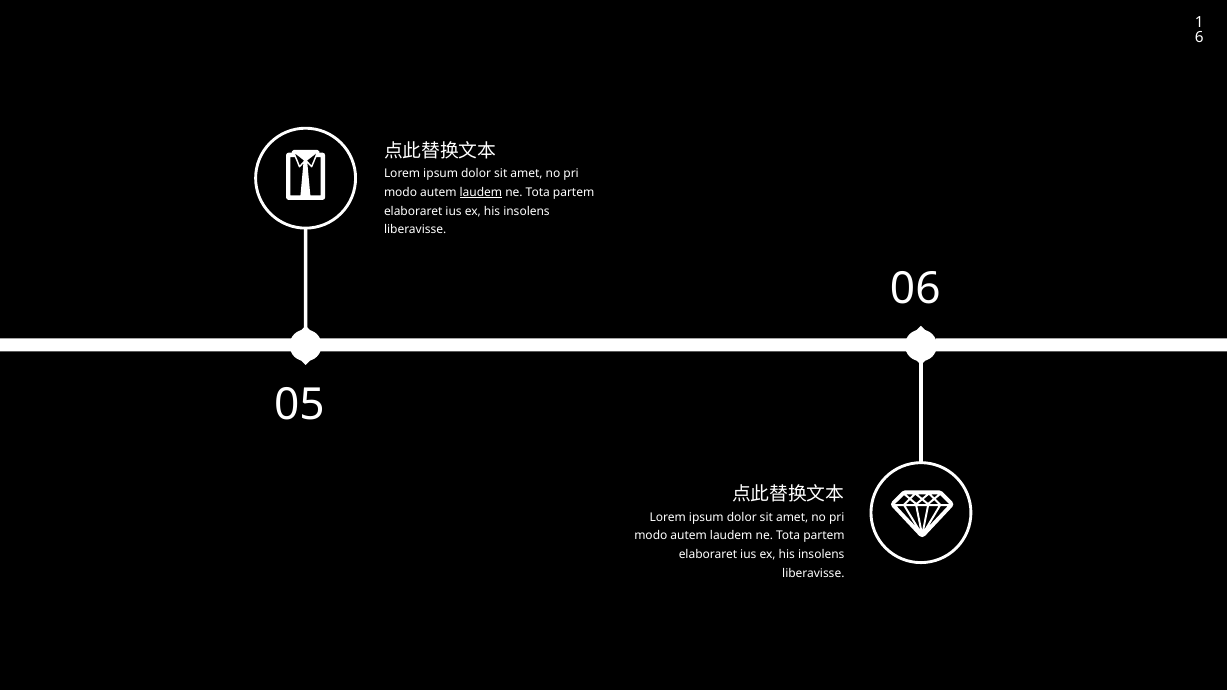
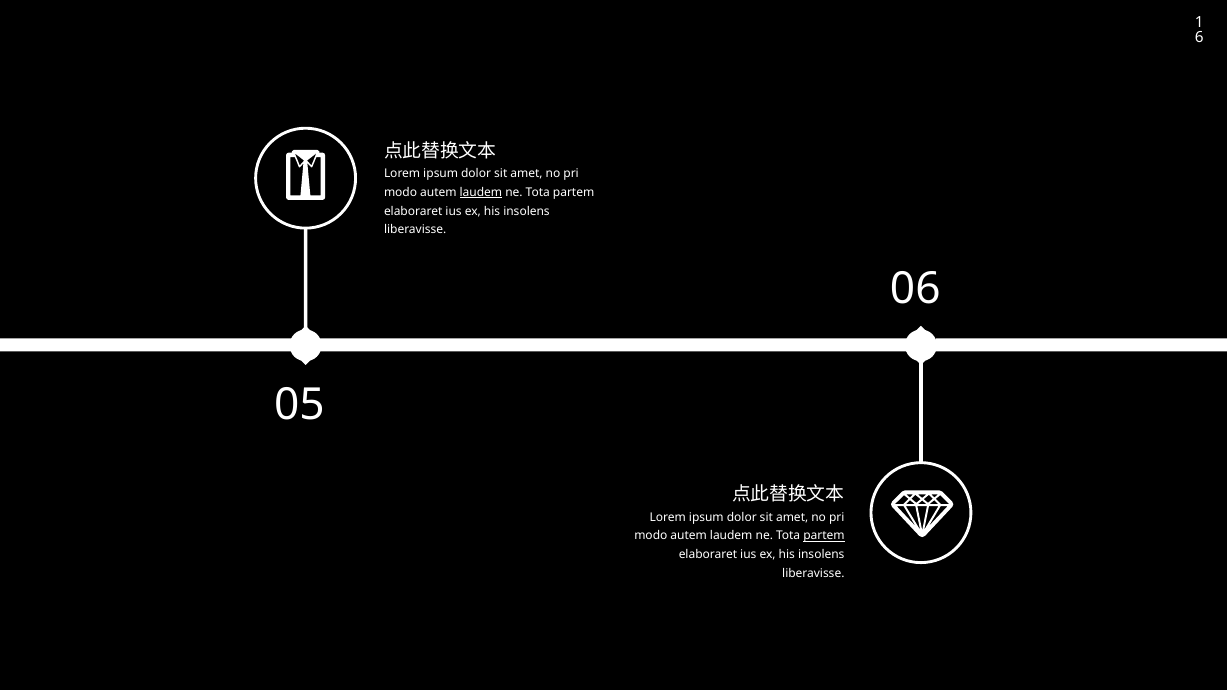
partem underline: none -> present (824, 536)
